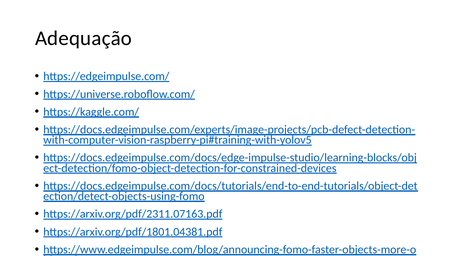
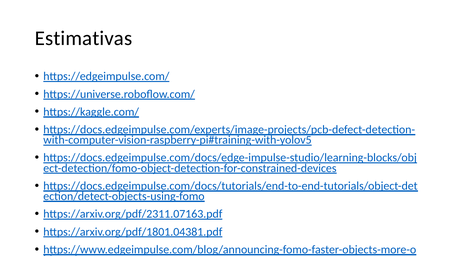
Adequação: Adequação -> Estimativas (84, 38)
